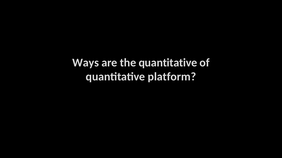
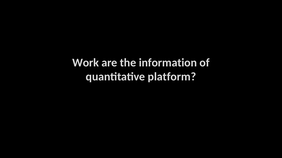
Ways: Ways -> Work (86, 63)
the quantitative: quantitative -> information (168, 63)
